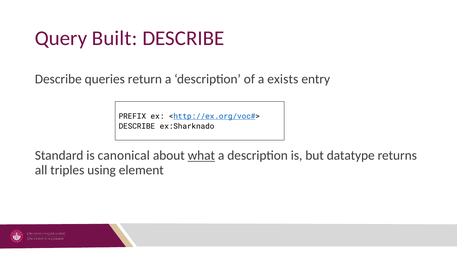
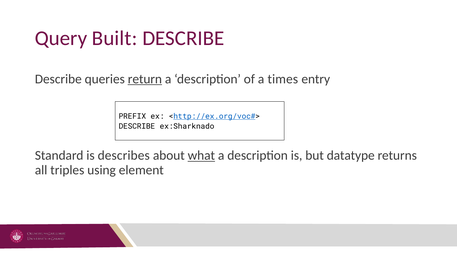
return underline: none -> present (145, 79)
exists: exists -> times (283, 79)
canonical: canonical -> describes (124, 156)
